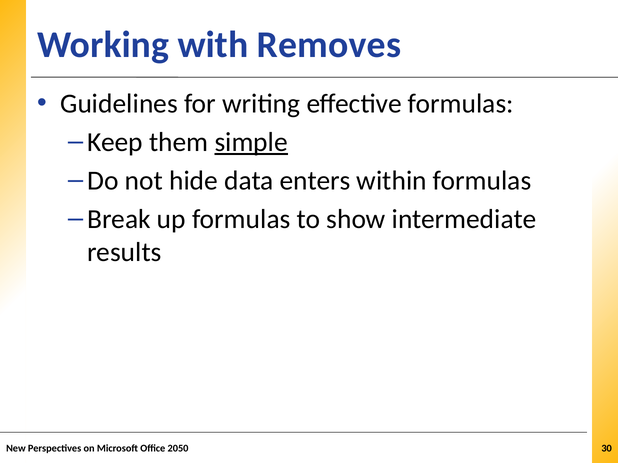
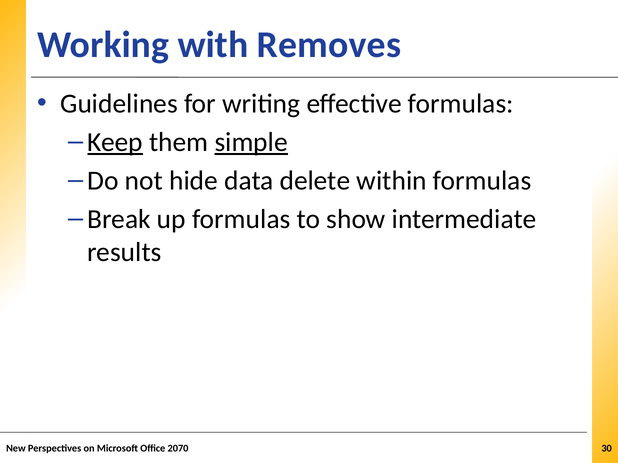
Keep underline: none -> present (115, 142)
enters: enters -> delete (315, 181)
2050: 2050 -> 2070 (178, 449)
